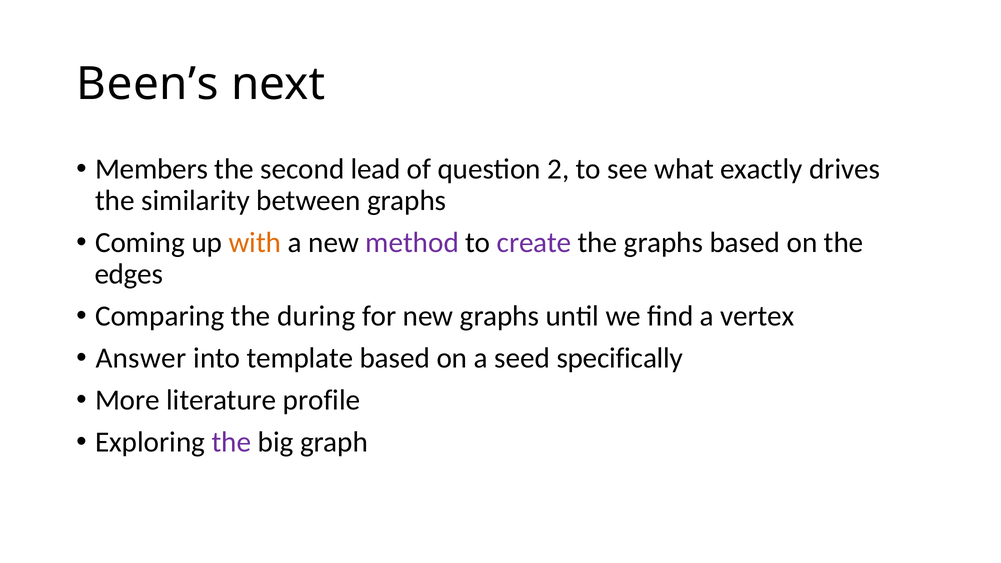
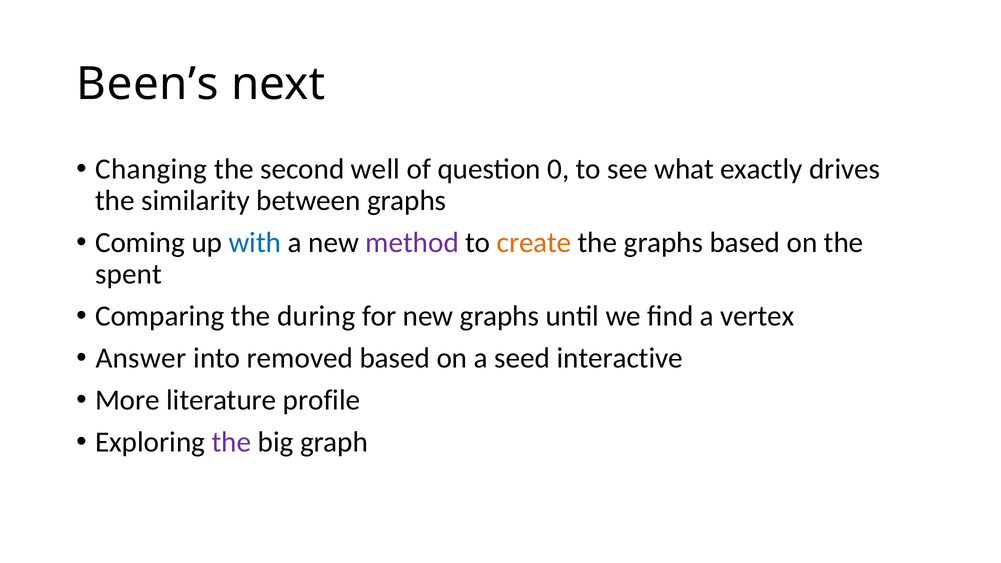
Members: Members -> Changing (151, 169)
lead: lead -> well (375, 169)
2: 2 -> 0 (558, 169)
with colour: orange -> blue (255, 243)
create colour: purple -> orange (534, 243)
edges: edges -> spent (129, 274)
template: template -> removed (300, 358)
specifically: specifically -> interactive (620, 358)
